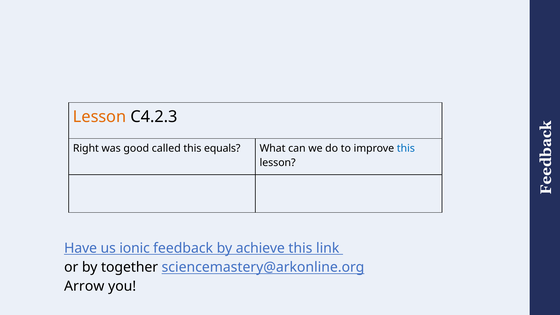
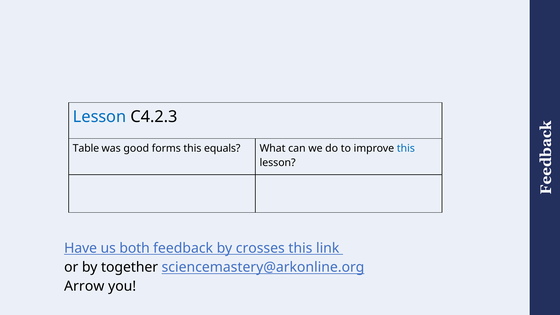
Lesson colour: orange -> blue (100, 117)
Right: Right -> Table (86, 148)
called: called -> forms (166, 148)
ionic: ionic -> both (135, 248)
achieve: achieve -> crosses (260, 248)
